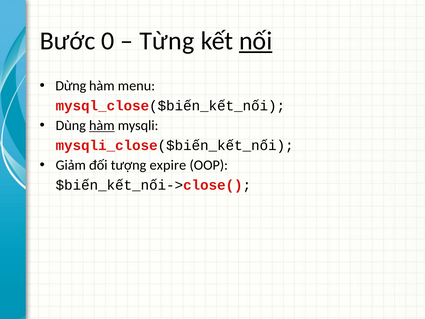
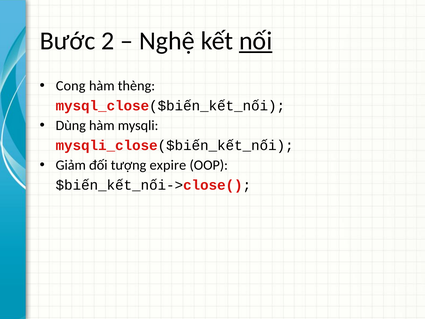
0: 0 -> 2 (108, 41)
Từng: Từng -> Nghệ (167, 41)
Dừng: Dừng -> Cong (71, 86)
menu: menu -> thèng (136, 86)
hàm underline: present -> none (102, 125)
